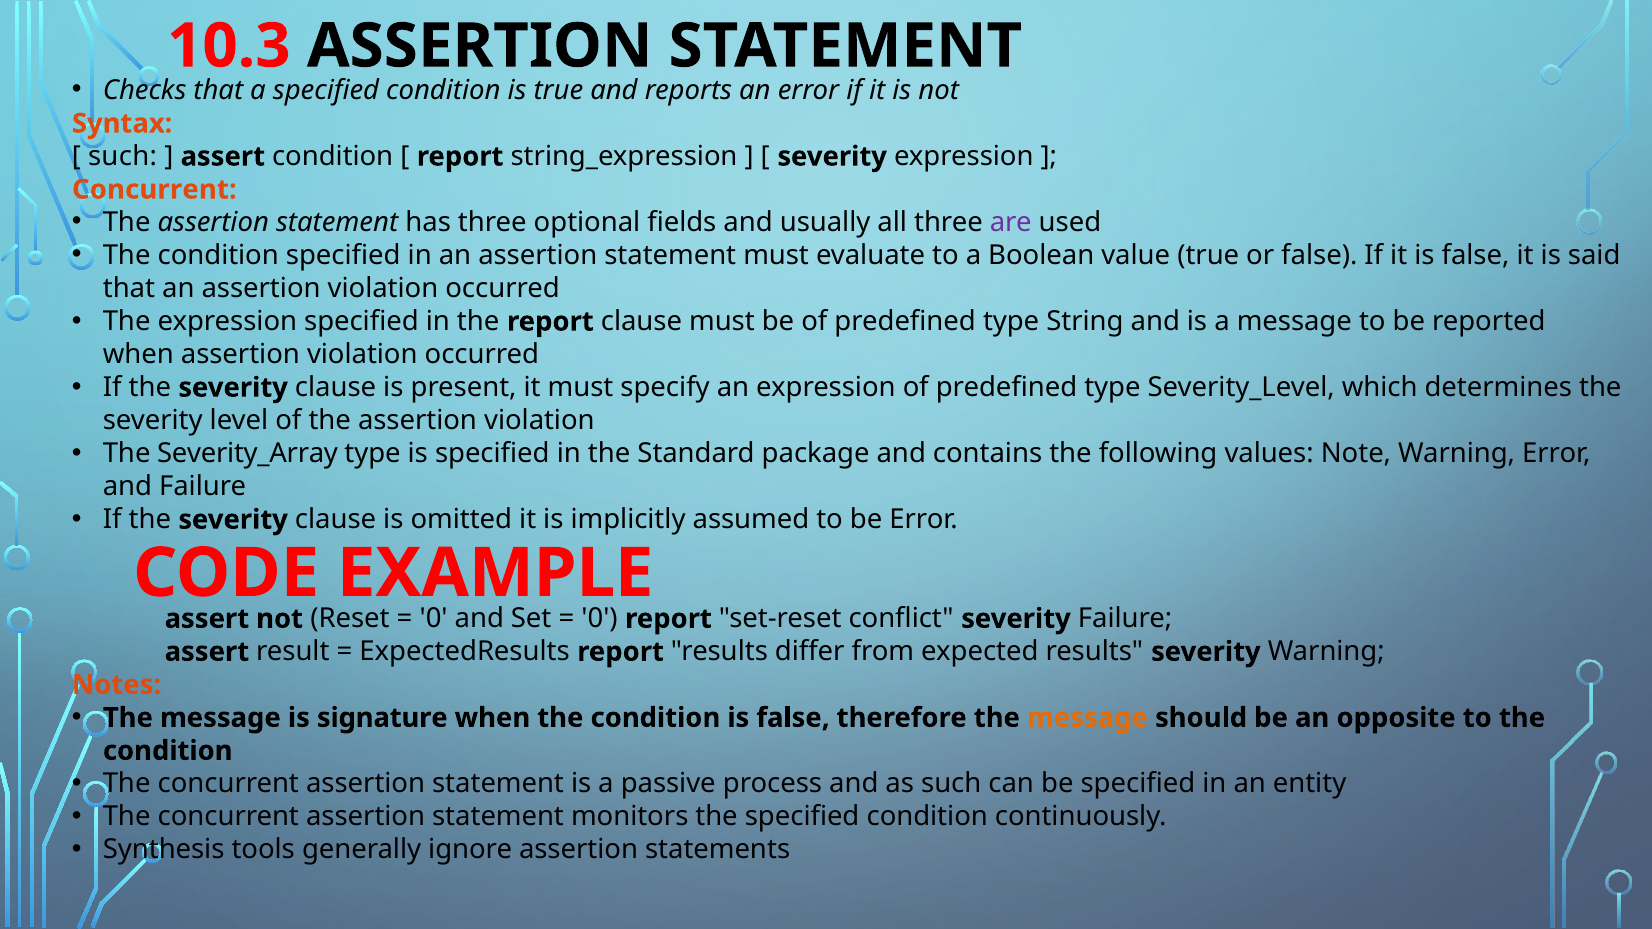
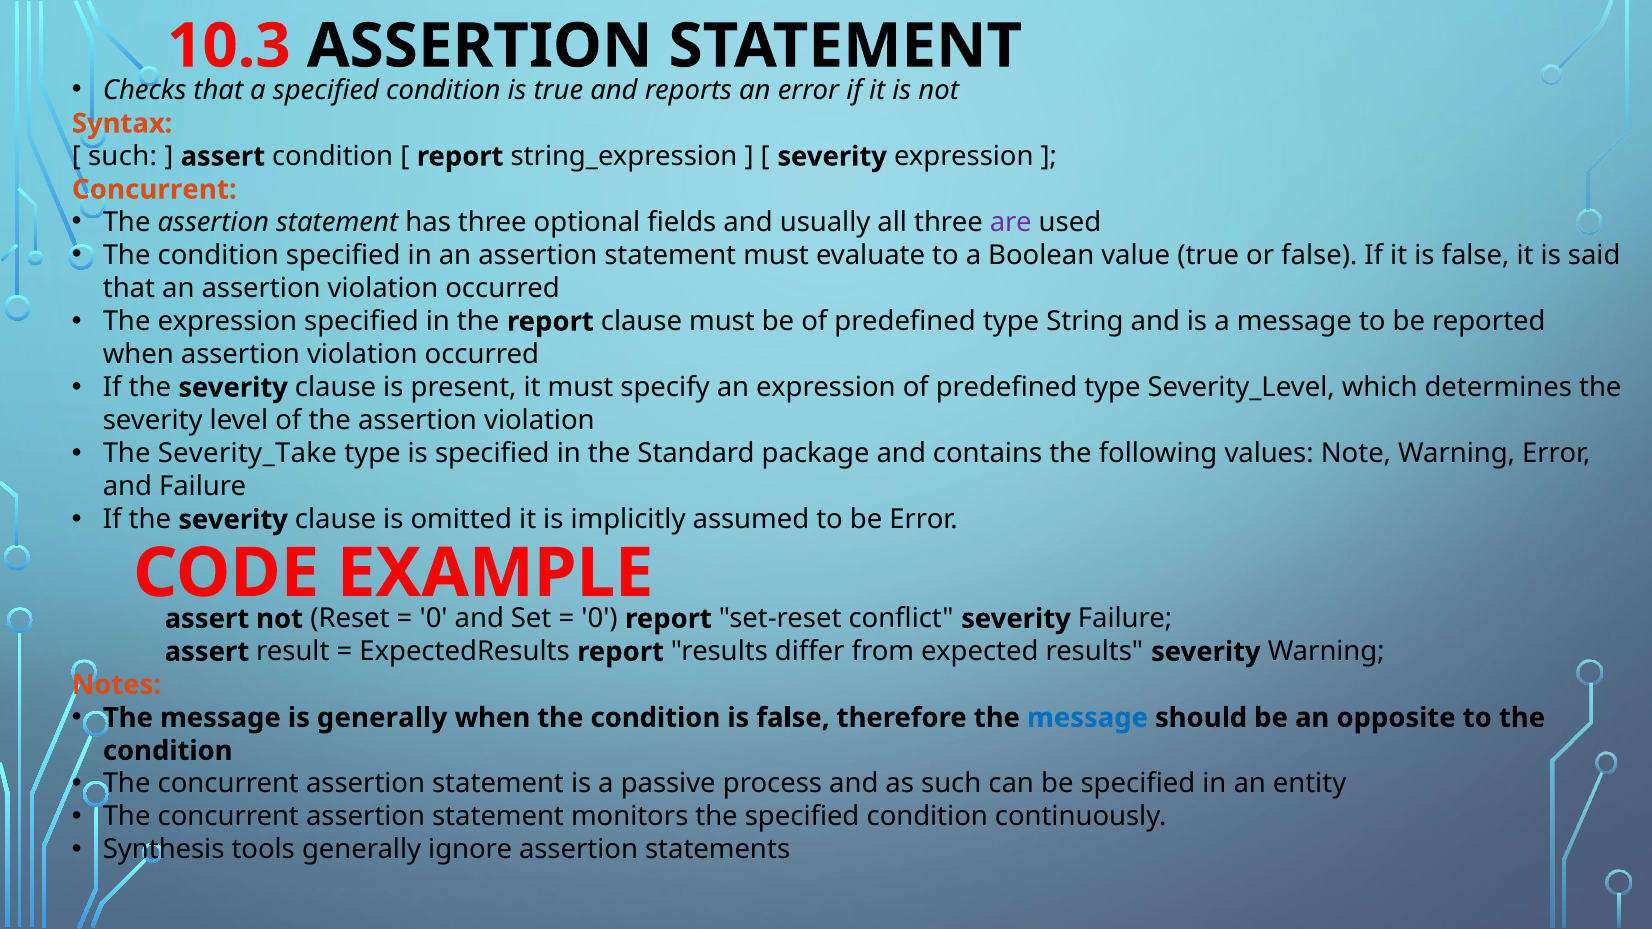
Severity_Array: Severity_Array -> Severity_Take (247, 454)
is signature: signature -> generally (382, 718)
message colour: orange -> blue (1088, 718)
